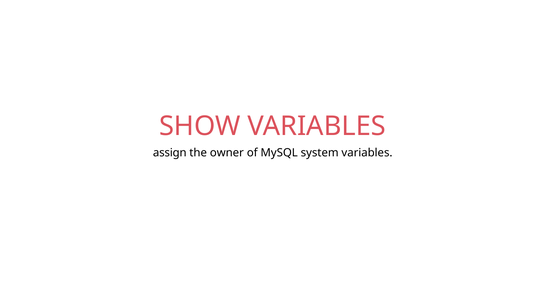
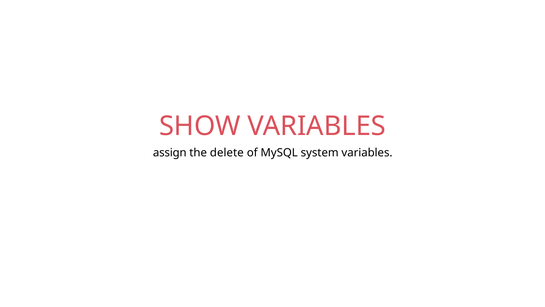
owner: owner -> delete (227, 153)
